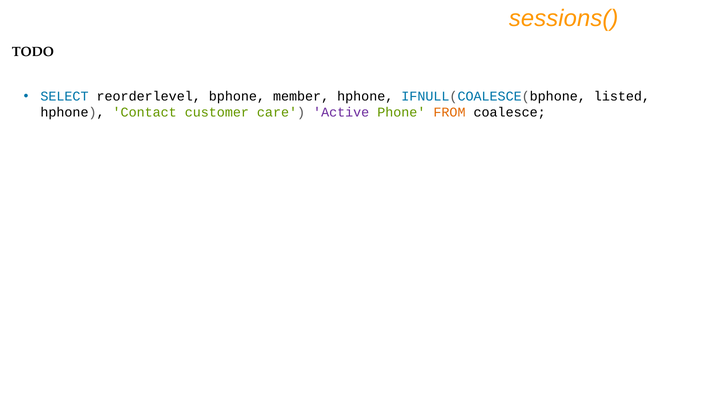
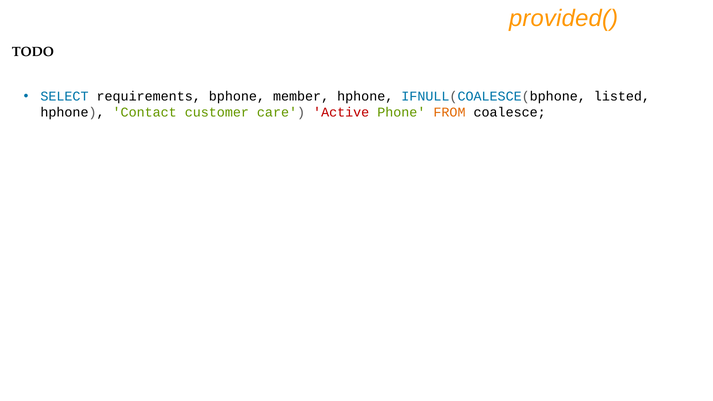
sessions(: sessions( -> provided( (564, 19)
reorderlevel: reorderlevel -> requirements (149, 96)
Active colour: purple -> red (341, 112)
